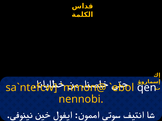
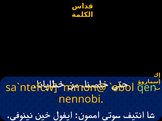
qen colour: white -> light green (147, 88)
